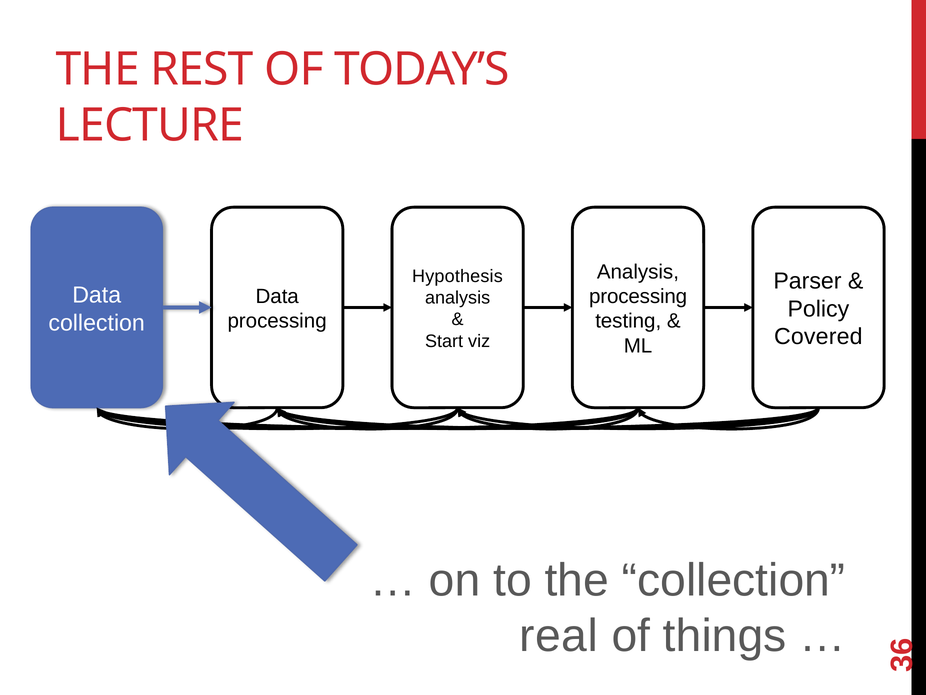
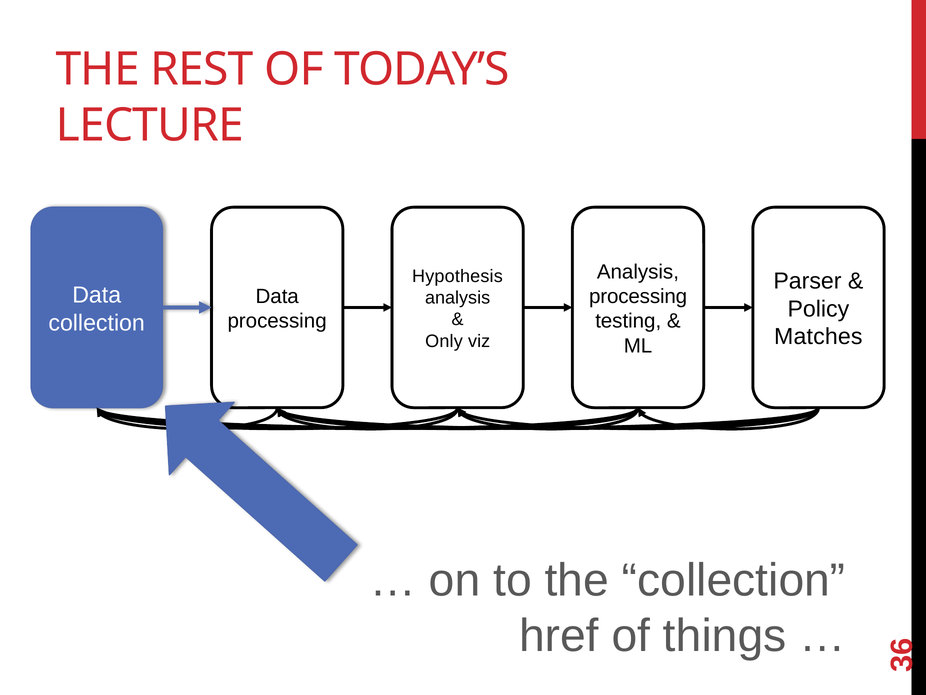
Covered: Covered -> Matches (818, 337)
Start: Start -> Only (444, 341)
real: real -> href (559, 635)
